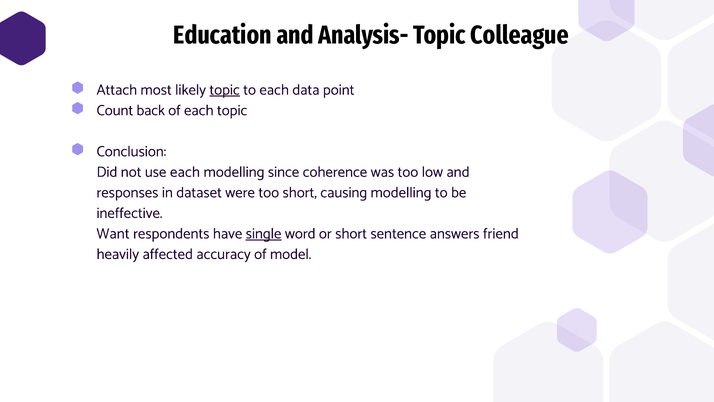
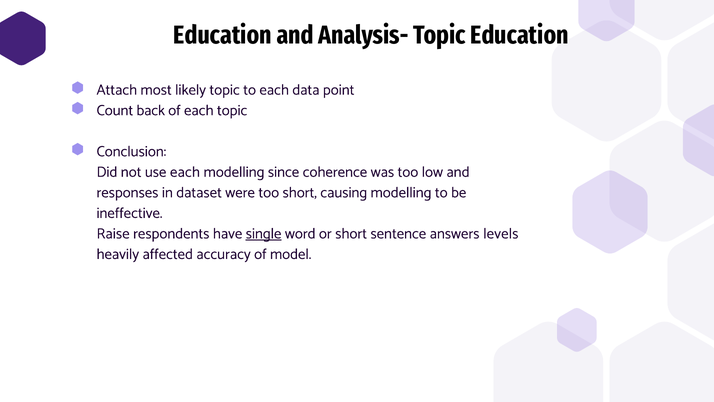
Topic Colleague: Colleague -> Education (520, 35)
topic underline: present -> none (225, 90)
Want: Want -> Raise (113, 233)
friend: friend -> levels (501, 233)
